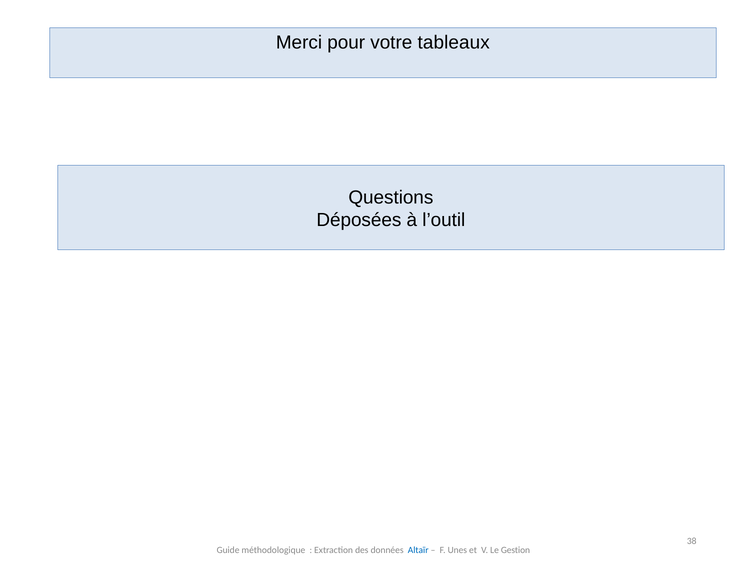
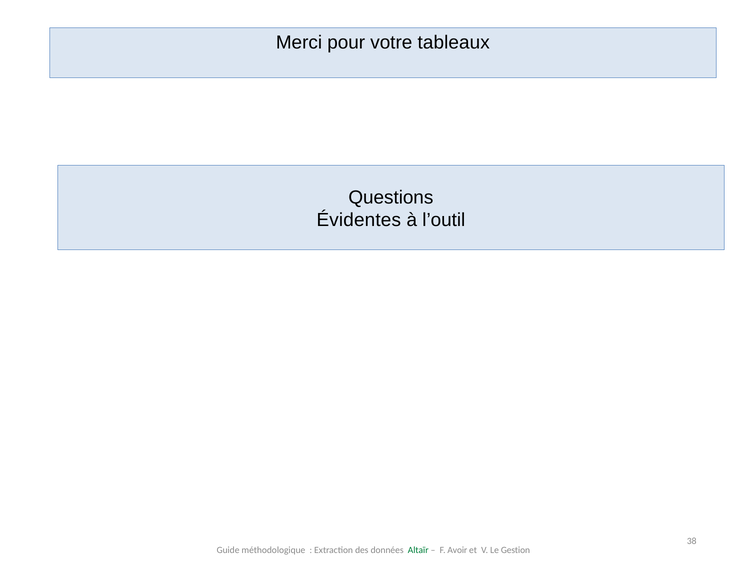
Déposées: Déposées -> Évidentes (359, 220)
Altaïr colour: blue -> green (418, 550)
Unes: Unes -> Avoir (457, 550)
